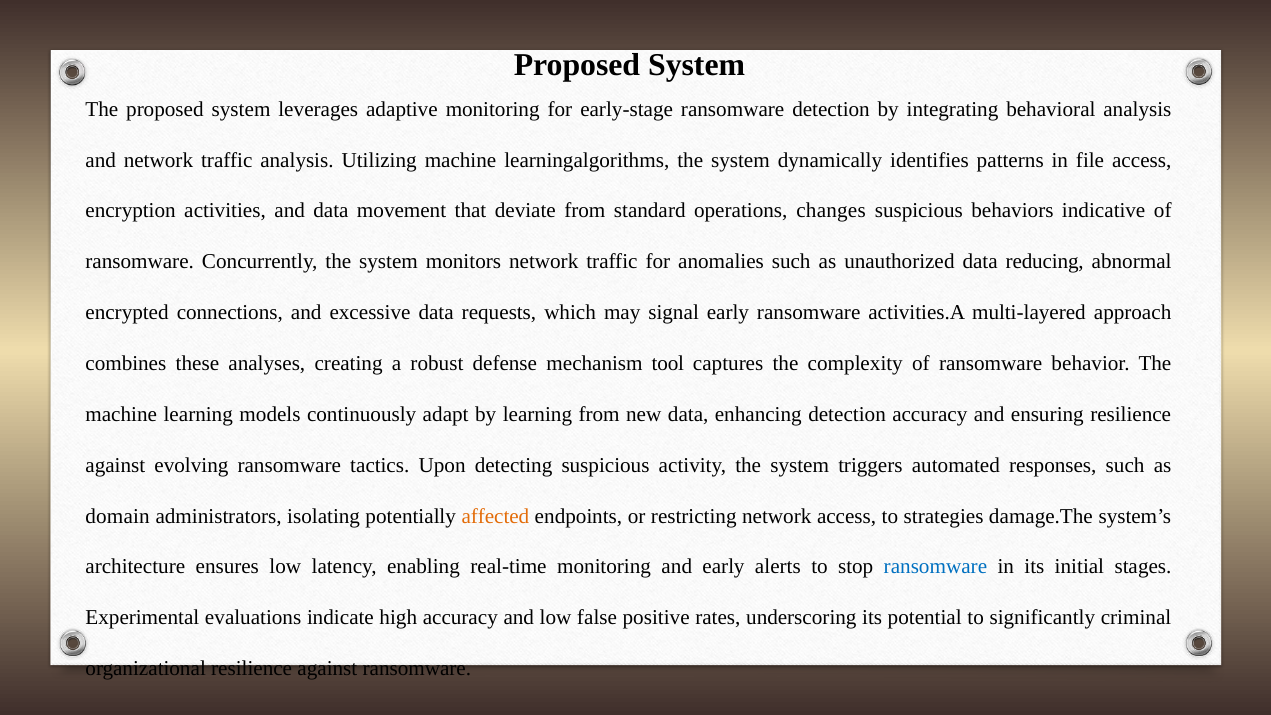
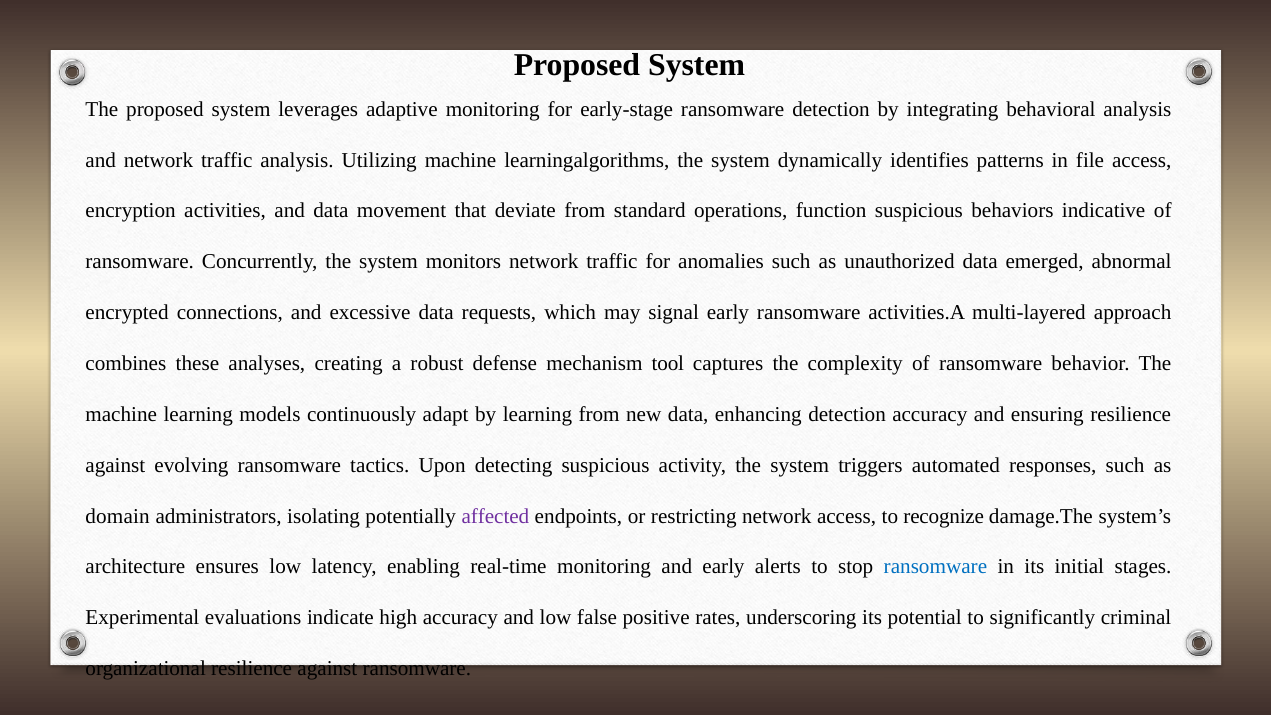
changes: changes -> function (831, 211)
reducing: reducing -> emerged (1045, 262)
affected colour: orange -> purple (495, 516)
strategies: strategies -> recognize (944, 516)
